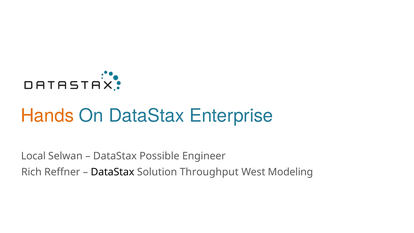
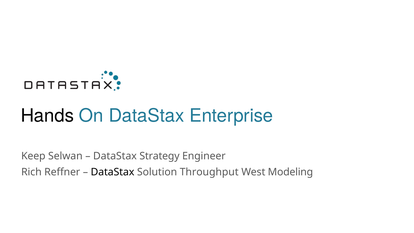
Hands colour: orange -> black (47, 116)
Local: Local -> Keep (33, 156)
Possible: Possible -> Strategy (159, 156)
